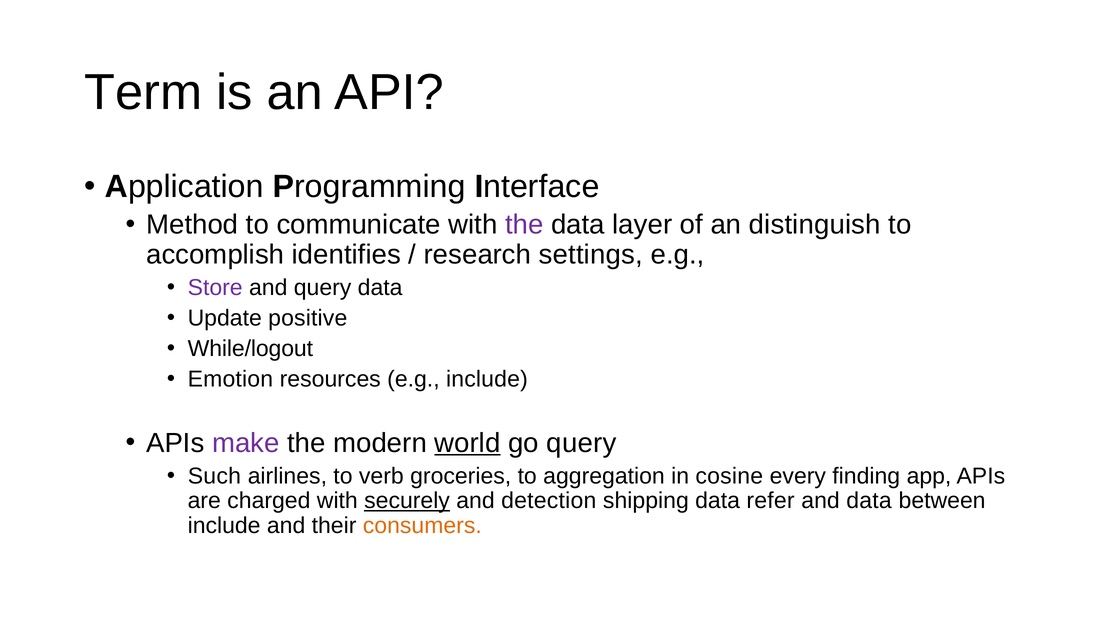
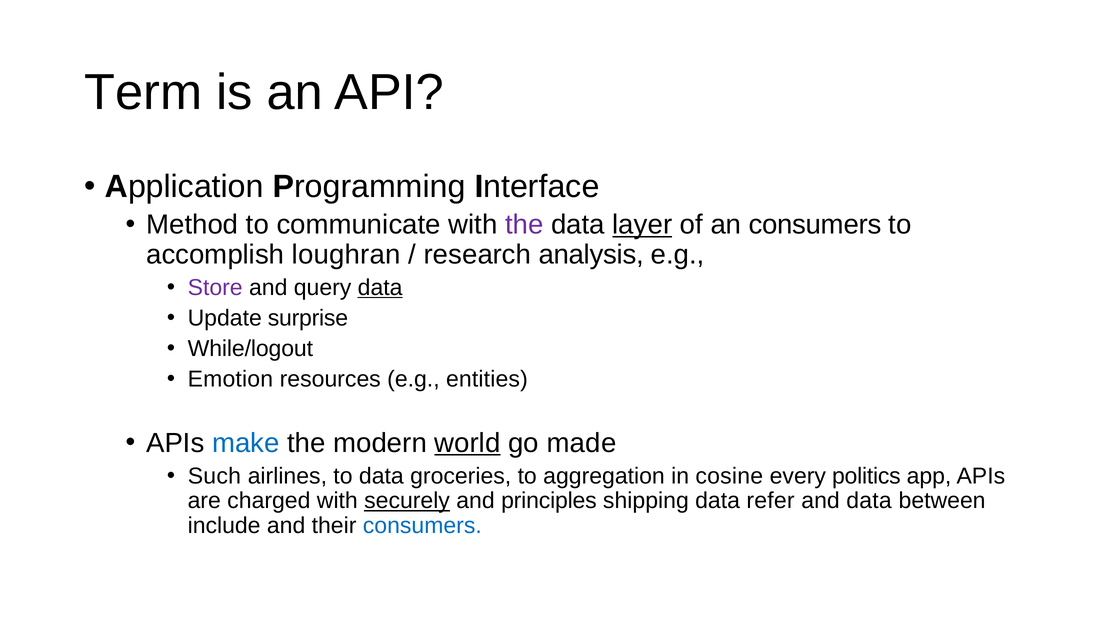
layer underline: none -> present (642, 225)
an distinguish: distinguish -> consumers (815, 225)
identifies: identifies -> loughran (346, 255)
settings: settings -> analysis (591, 255)
data underline: none -> present (380, 288)
positive: positive -> surprise (308, 318)
e.g include: include -> entities (487, 379)
make colour: purple -> blue (246, 443)
go query: query -> made (582, 443)
to verb: verb -> data (381, 476)
finding: finding -> politics (866, 476)
detection: detection -> principles (549, 501)
consumers colour: orange -> blue (422, 526)
